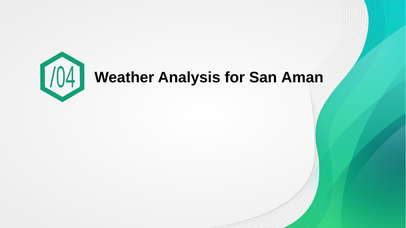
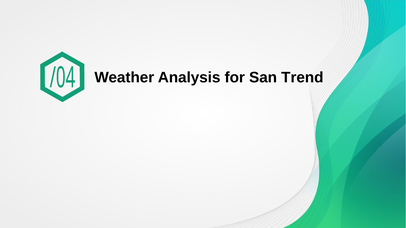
Aman: Aman -> Trend (302, 78)
